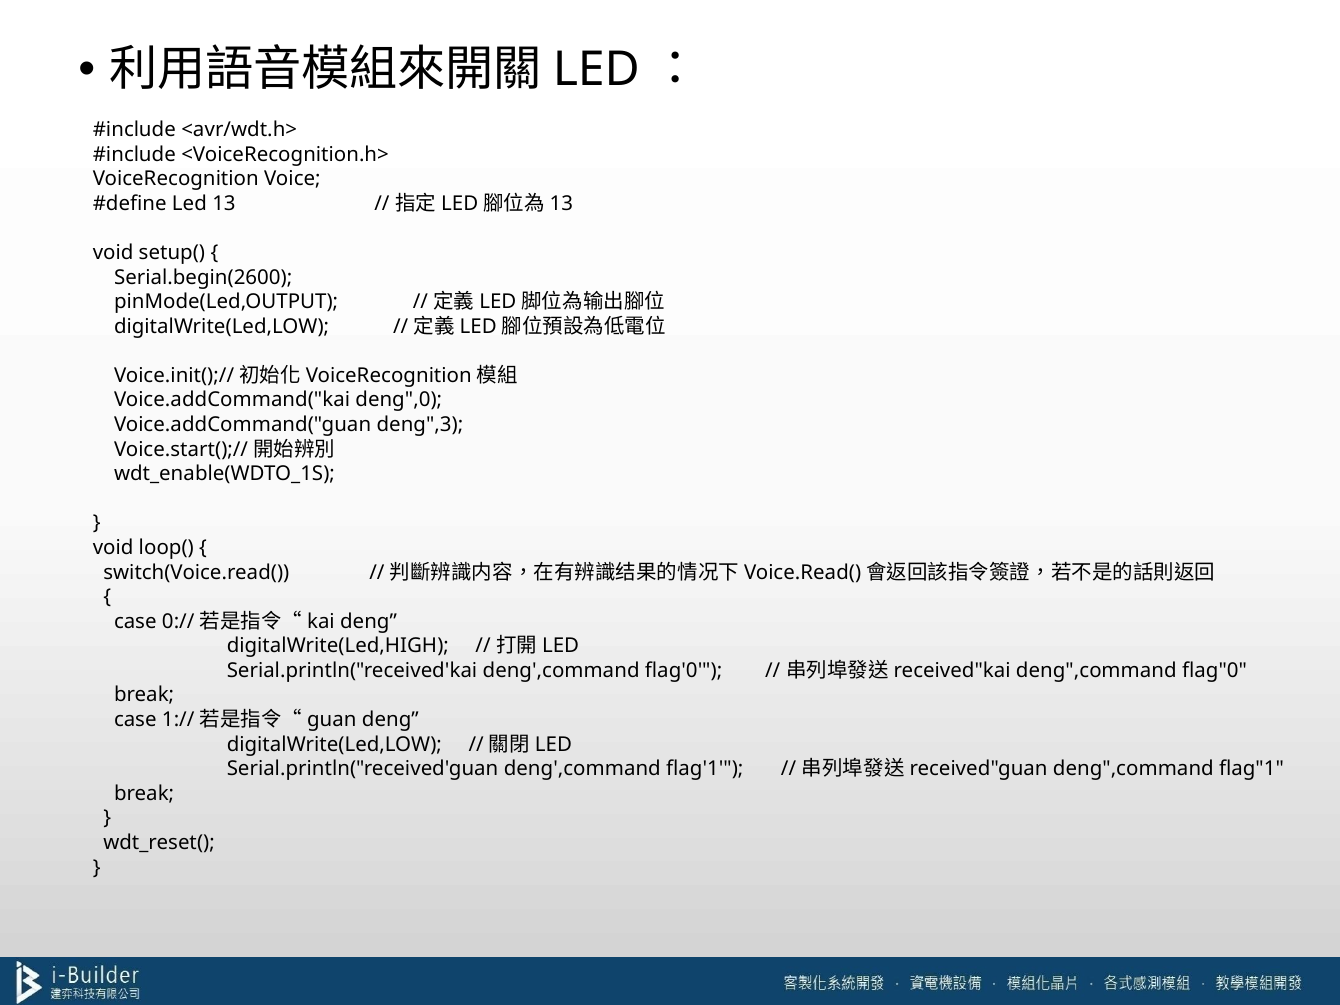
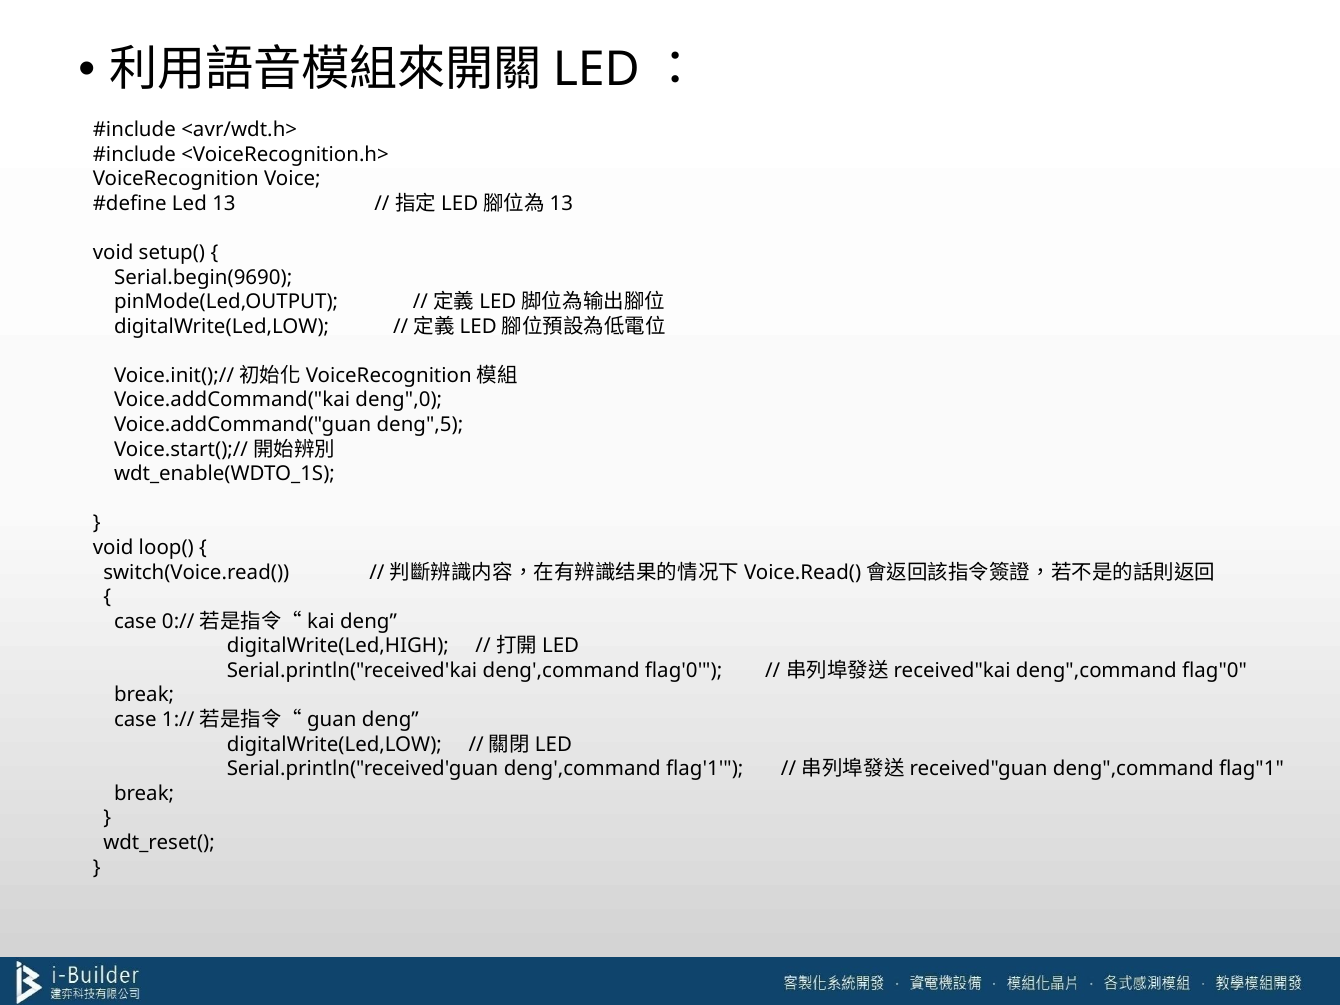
Serial.begin(2600: Serial.begin(2600 -> Serial.begin(9690 (203, 277)
deng",3: deng",3 -> deng",5 (420, 425)
